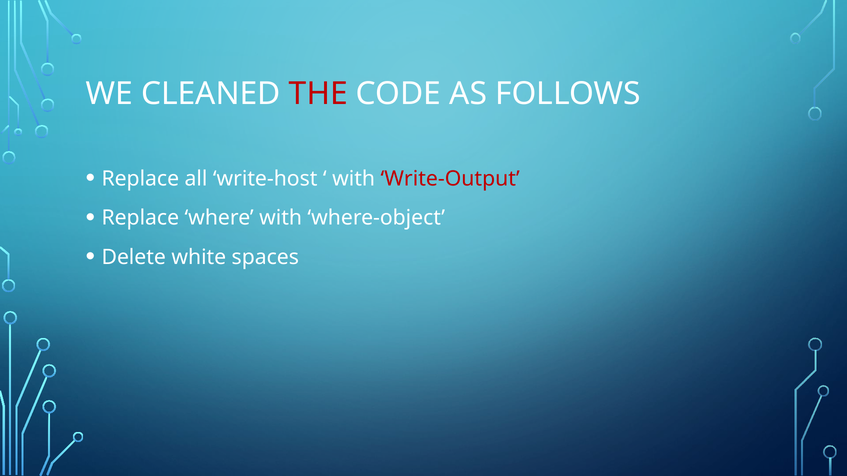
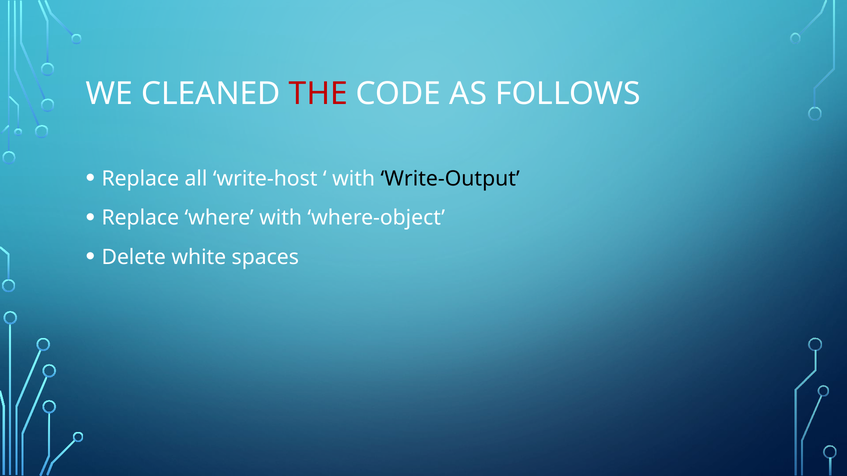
Write-Output colour: red -> black (450, 179)
